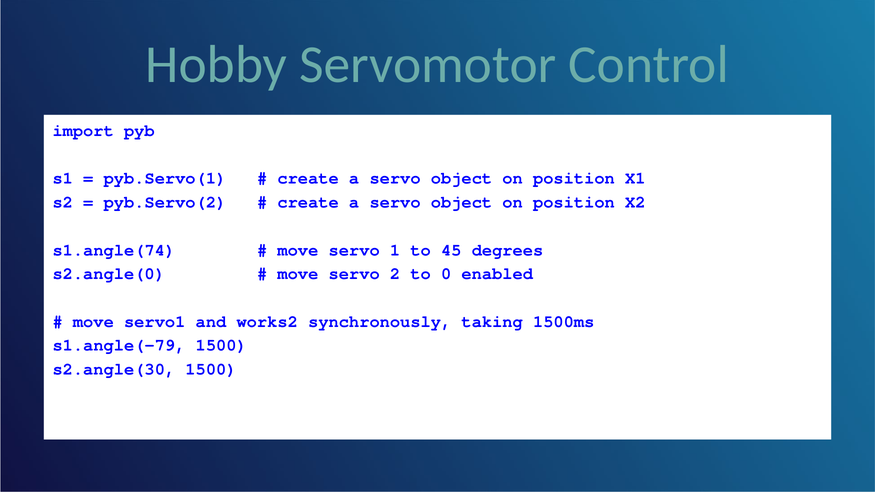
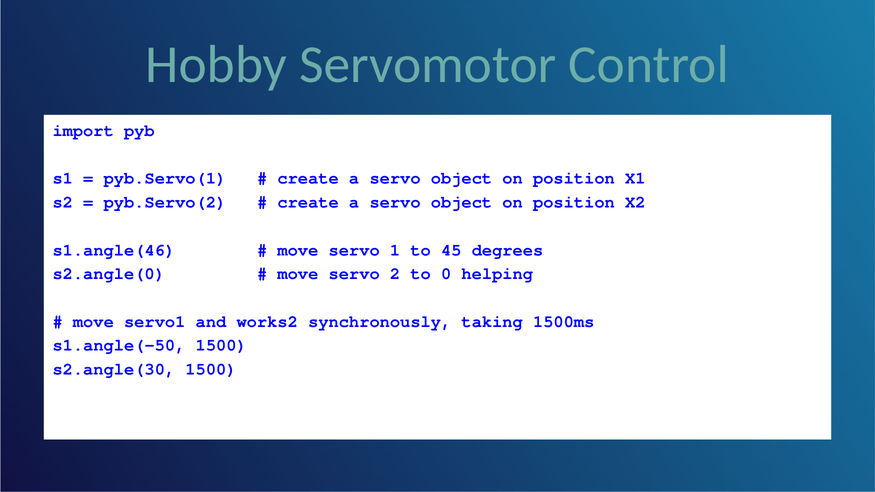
s1.angle(74: s1.angle(74 -> s1.angle(46 (114, 250)
enabled: enabled -> helping (497, 274)
s1.angle(-79: s1.angle(-79 -> s1.angle(-50 (119, 346)
